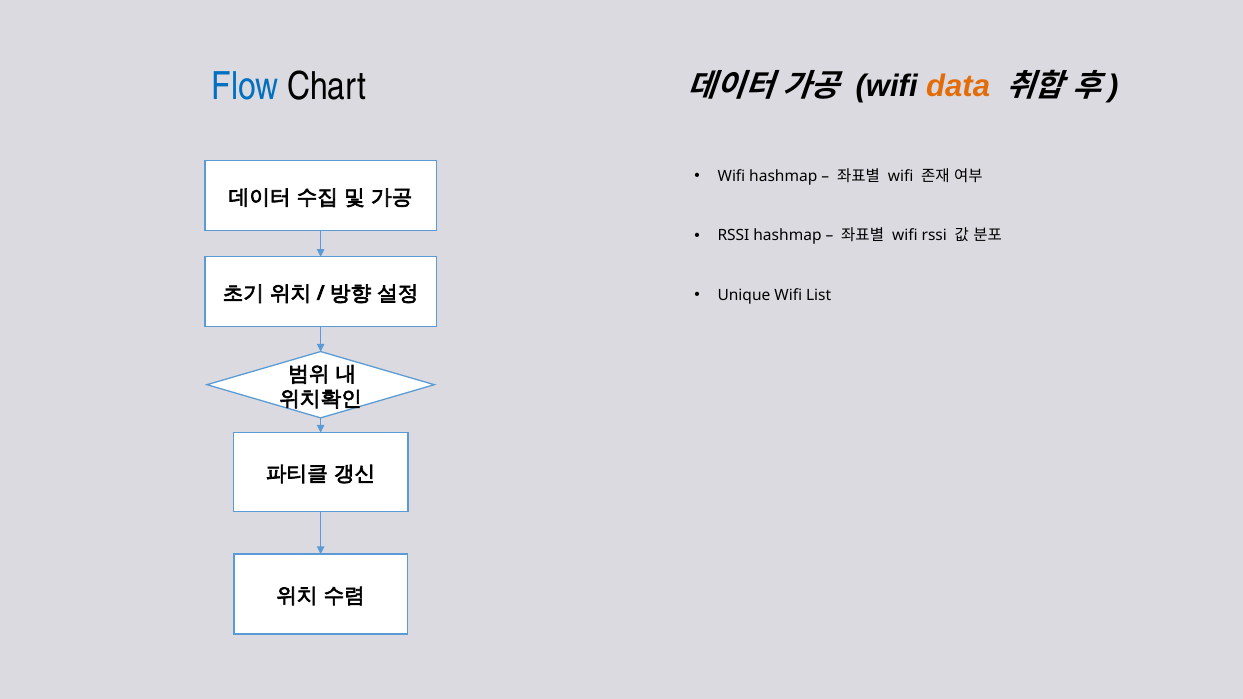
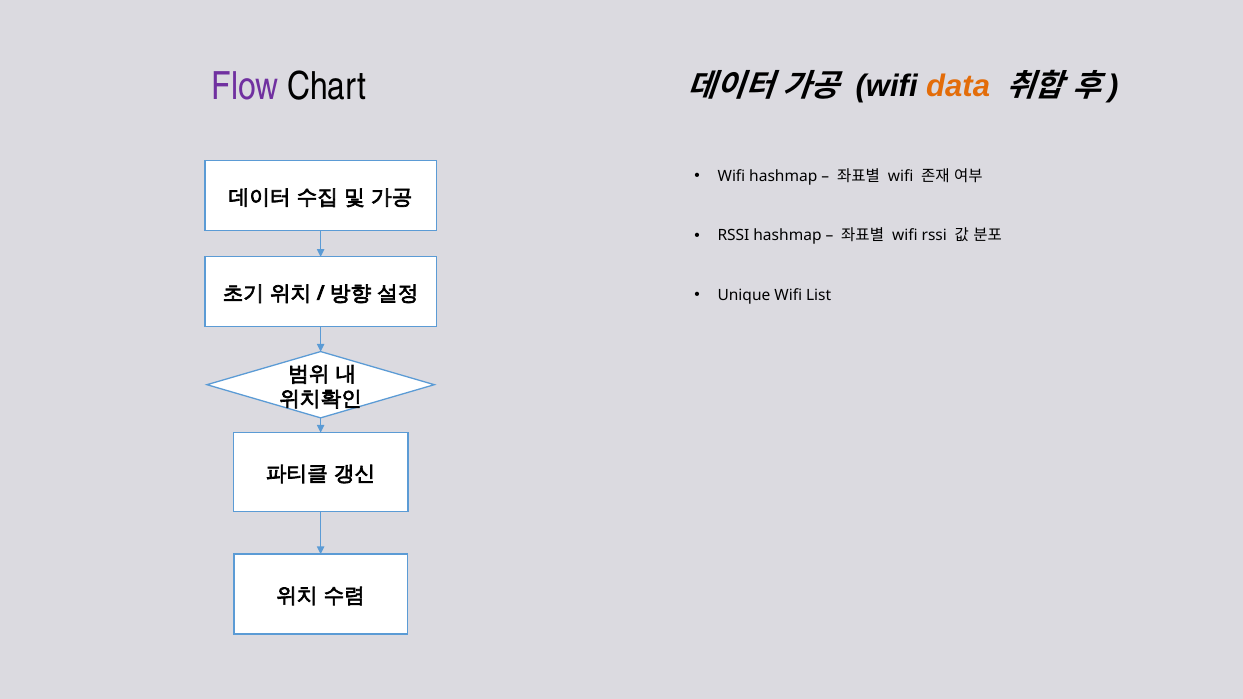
Flow colour: blue -> purple (245, 87)
